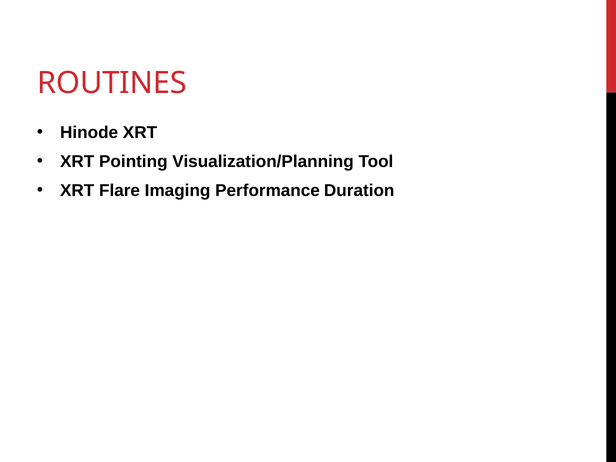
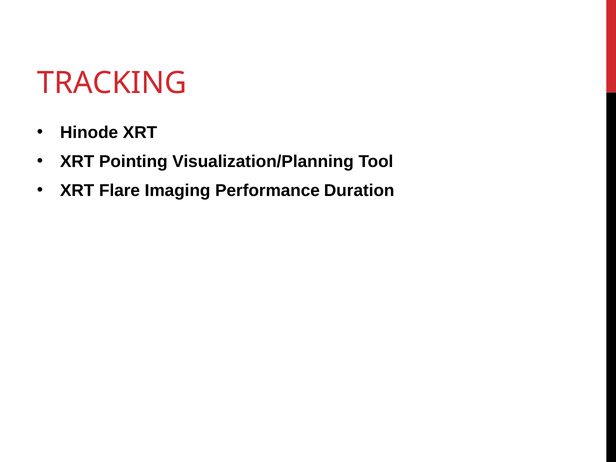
ROUTINES: ROUTINES -> TRACKING (112, 83)
